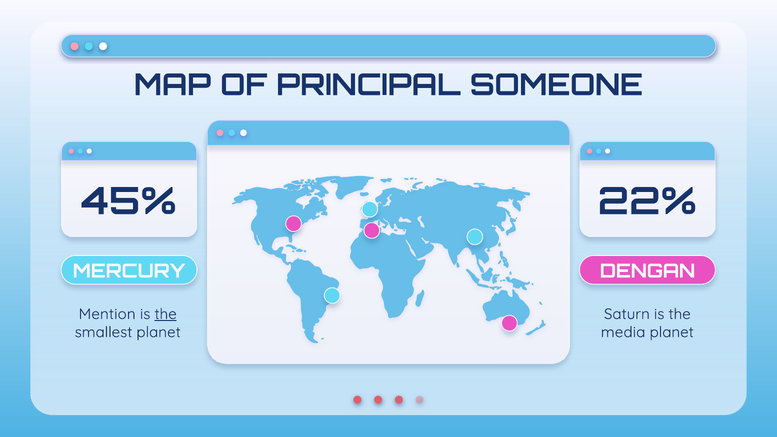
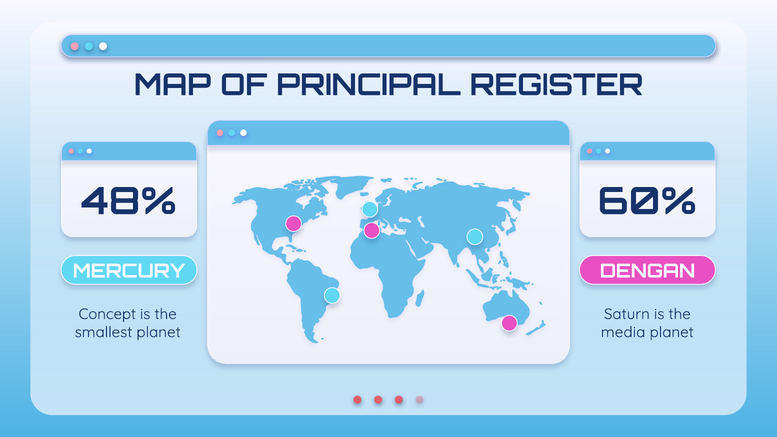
SOMEONE: SOMEONE -> REGISTER (557, 85)
45%: 45% -> 48% (129, 202)
22%: 22% -> 60% (647, 202)
Mention: Mention -> Concept (107, 314)
the underline: present -> none (166, 314)
